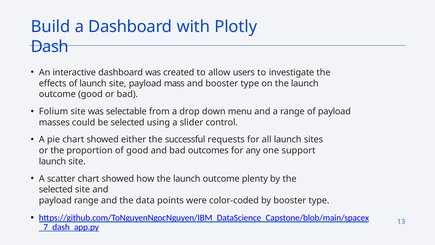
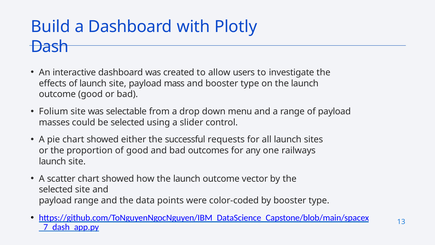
support: support -> railways (299, 150)
plenty: plenty -> vector (255, 179)
